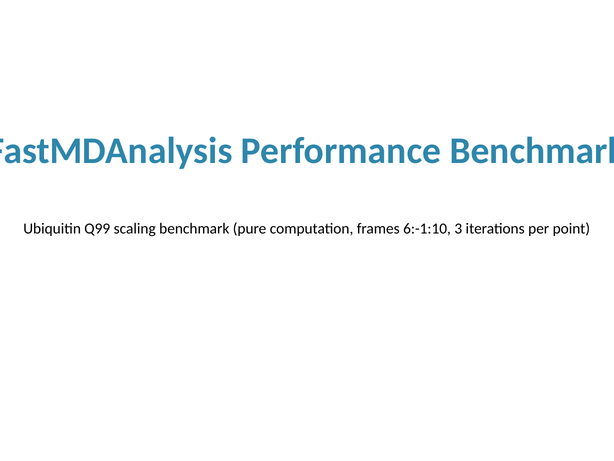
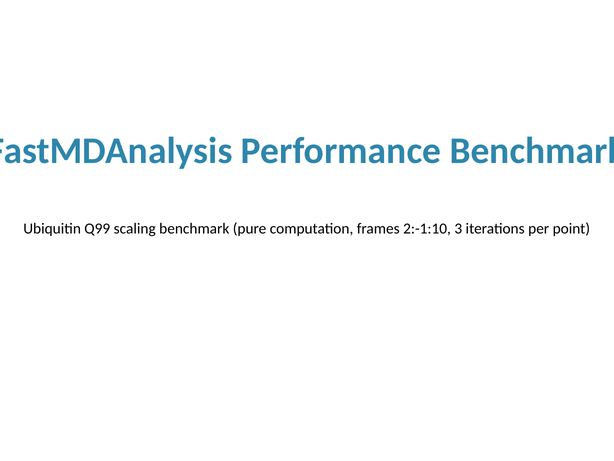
6:-1:10: 6:-1:10 -> 2:-1:10 (427, 228)
